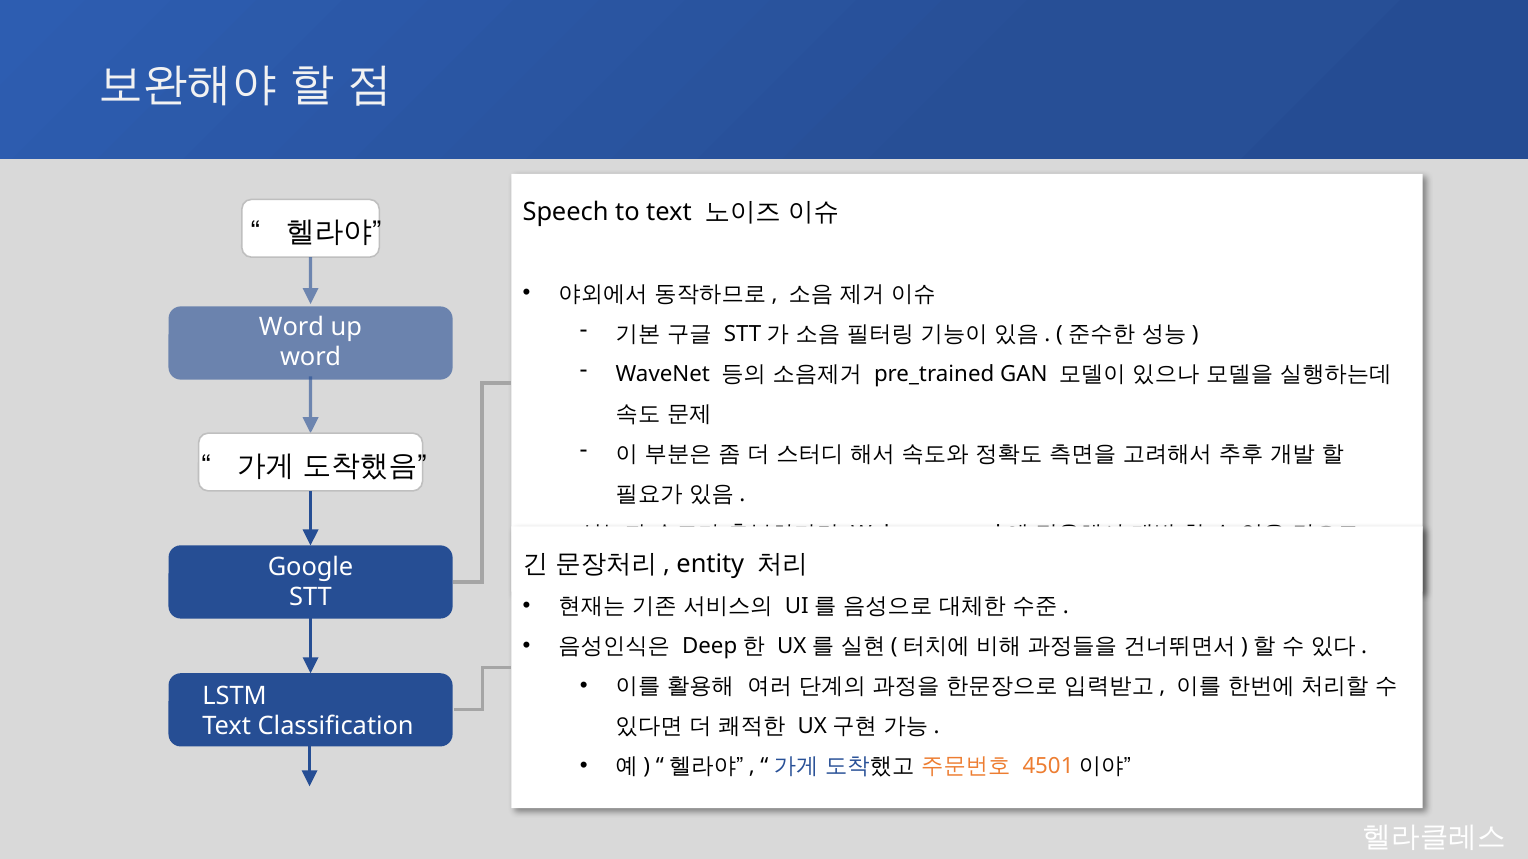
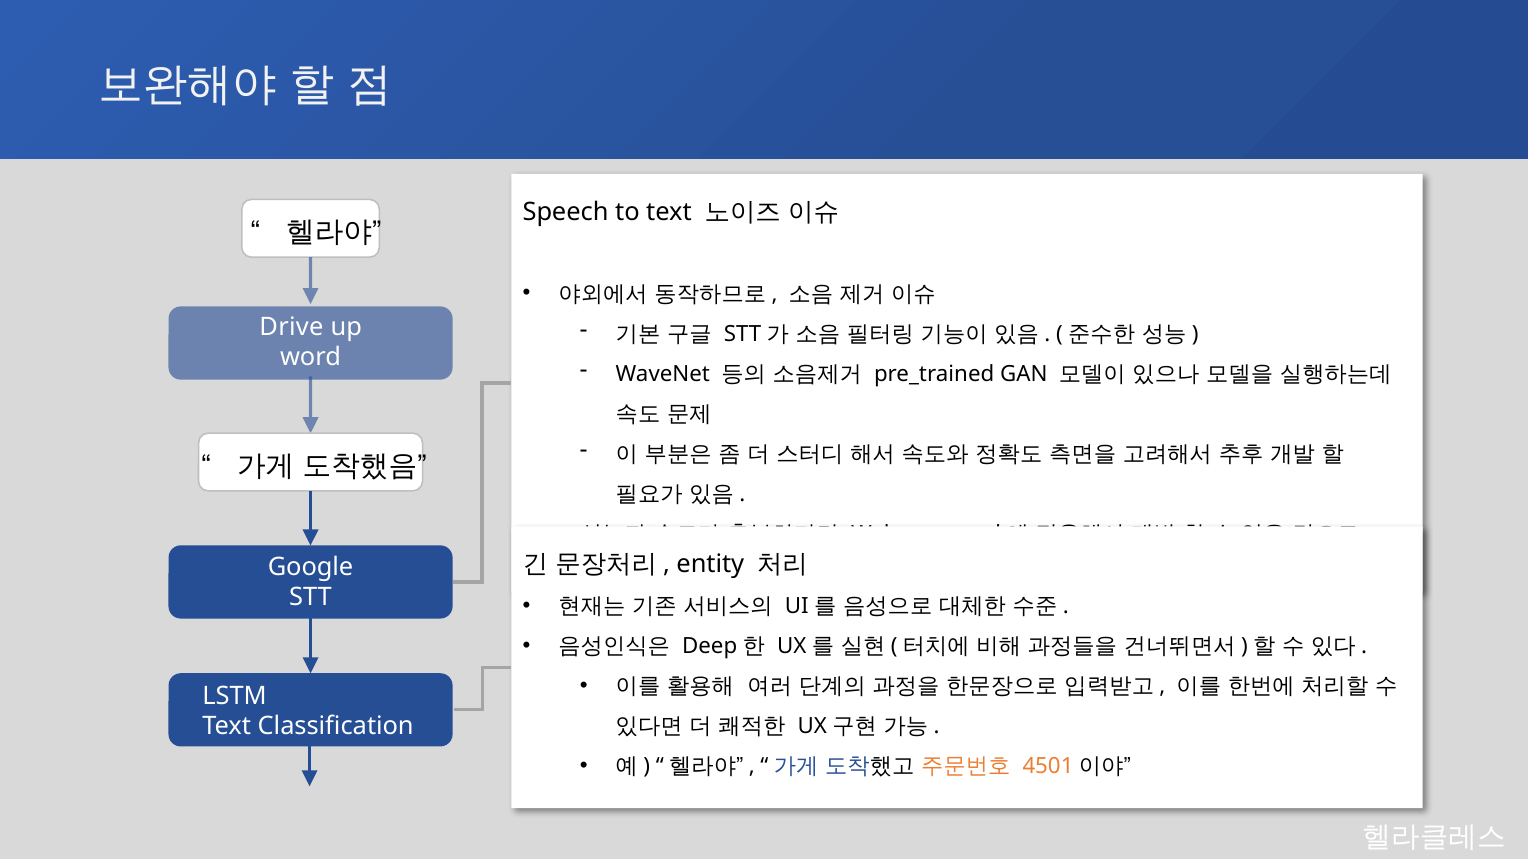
Word: Word -> Drive (291, 327)
